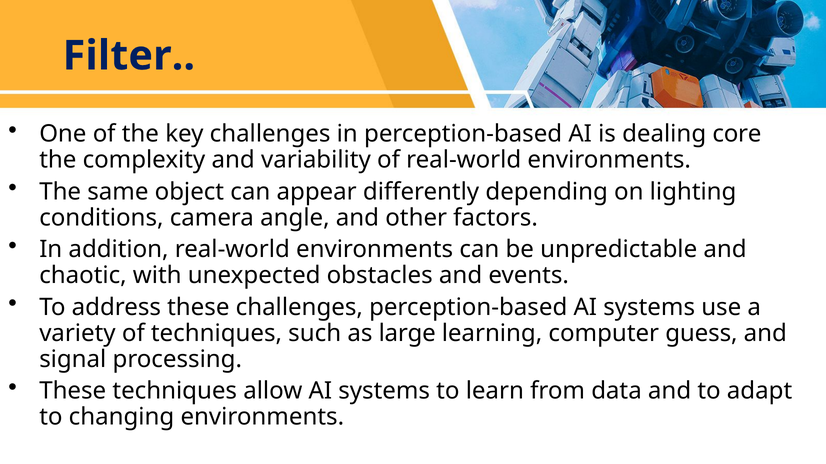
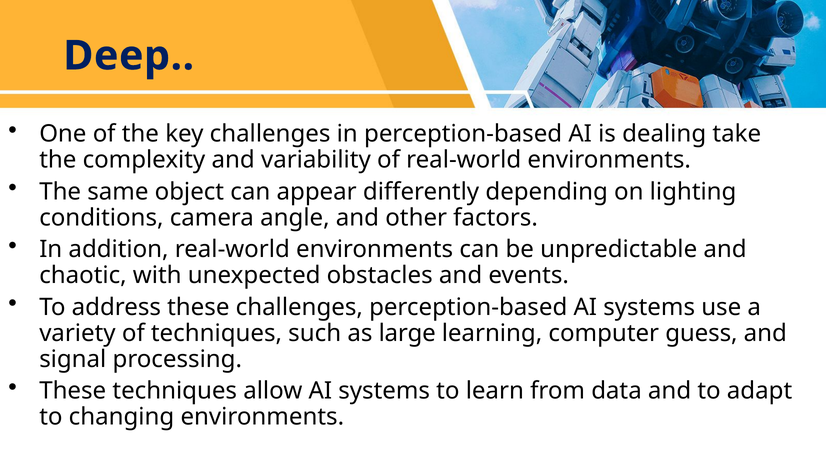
Filter: Filter -> Deep (129, 56)
core: core -> take (737, 134)
